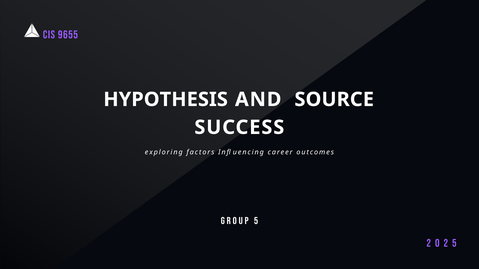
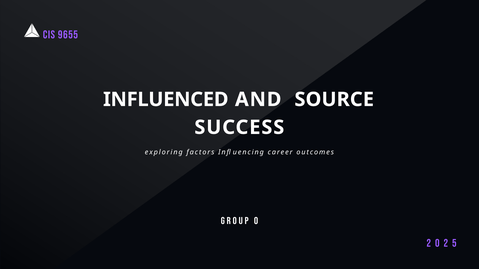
HYPOTHESIS: HYPOTHESIS -> INFLUENCED (166, 100)
GROUP 5: 5 -> 0 (256, 221)
